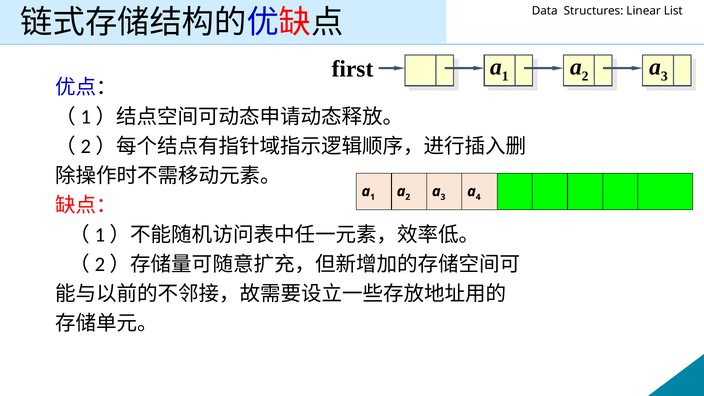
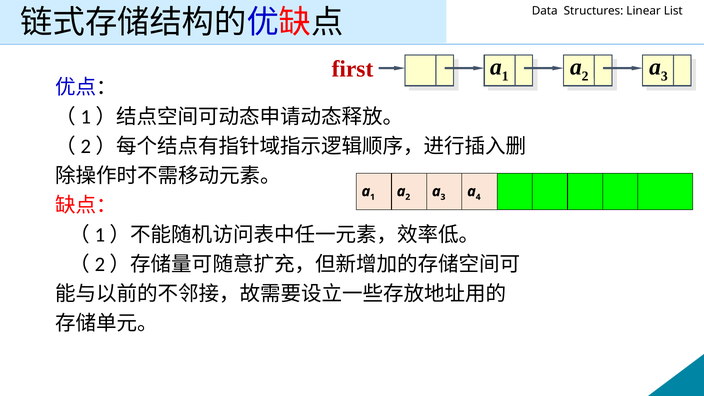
first colour: black -> red (352, 69)
